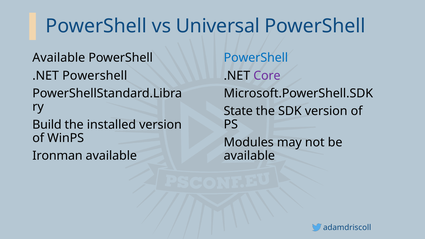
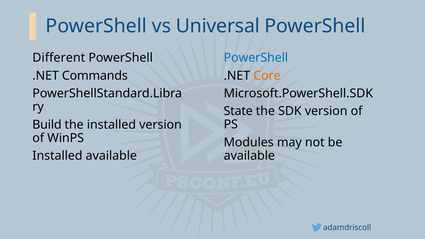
Available: Available -> Different (59, 58)
Core colour: purple -> orange (267, 76)
.NET Powershell: Powershell -> Commands (95, 76)
Ironman: Ironman -> Installed (57, 156)
